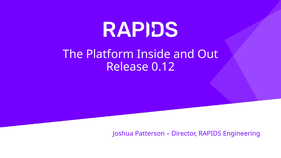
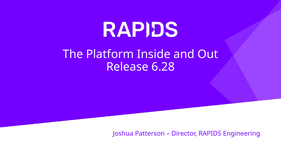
0.12: 0.12 -> 6.28 (163, 67)
